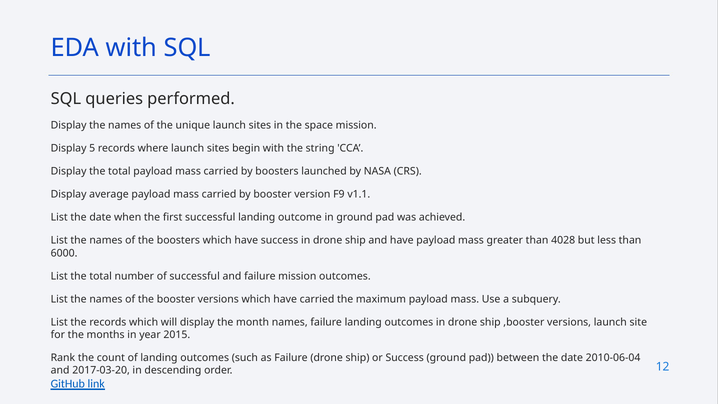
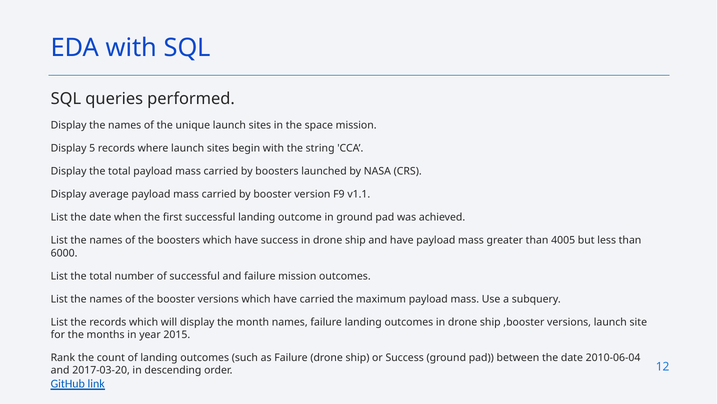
4028: 4028 -> 4005 (563, 240)
